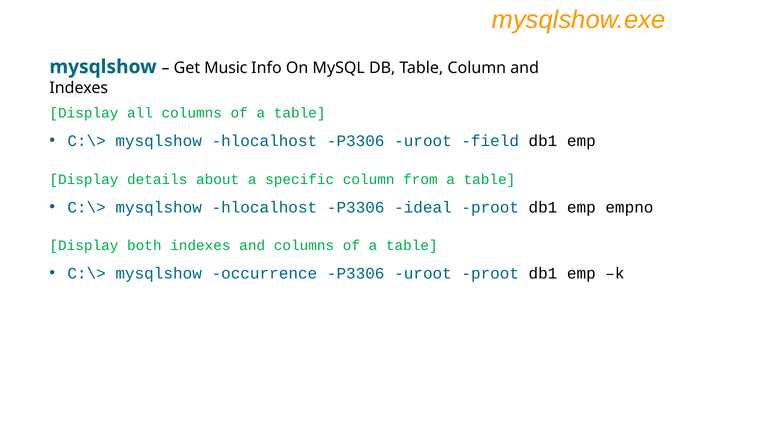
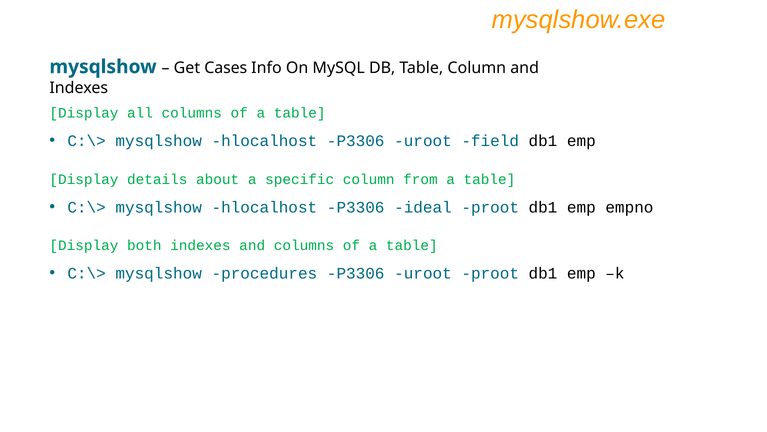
Music: Music -> Cases (226, 68)
occurrence: occurrence -> procedures (264, 273)
